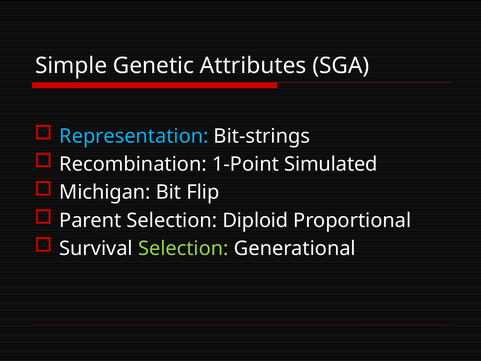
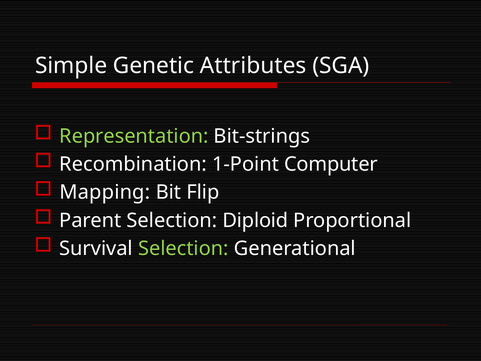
Representation colour: light blue -> light green (134, 136)
Simulated: Simulated -> Computer (331, 164)
Michigan: Michigan -> Mapping (105, 192)
